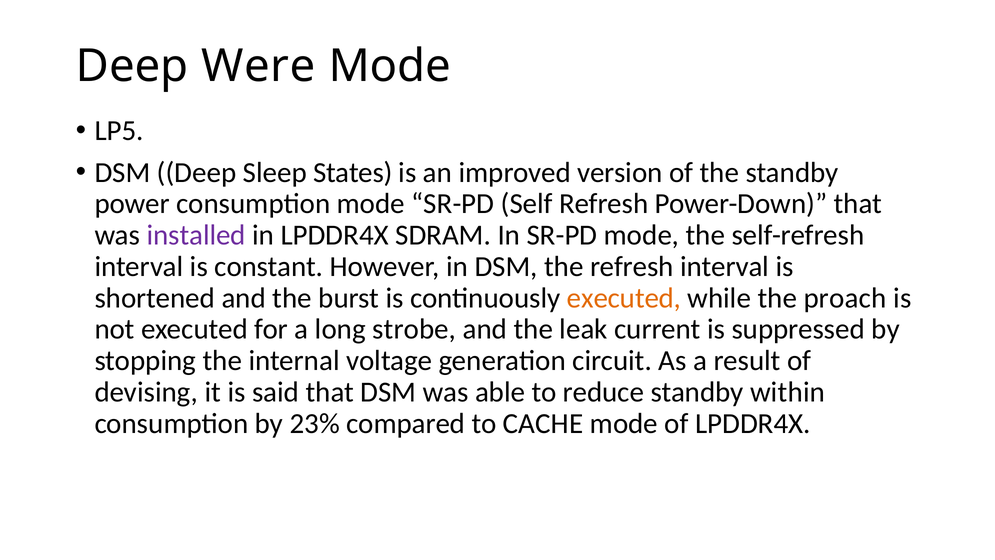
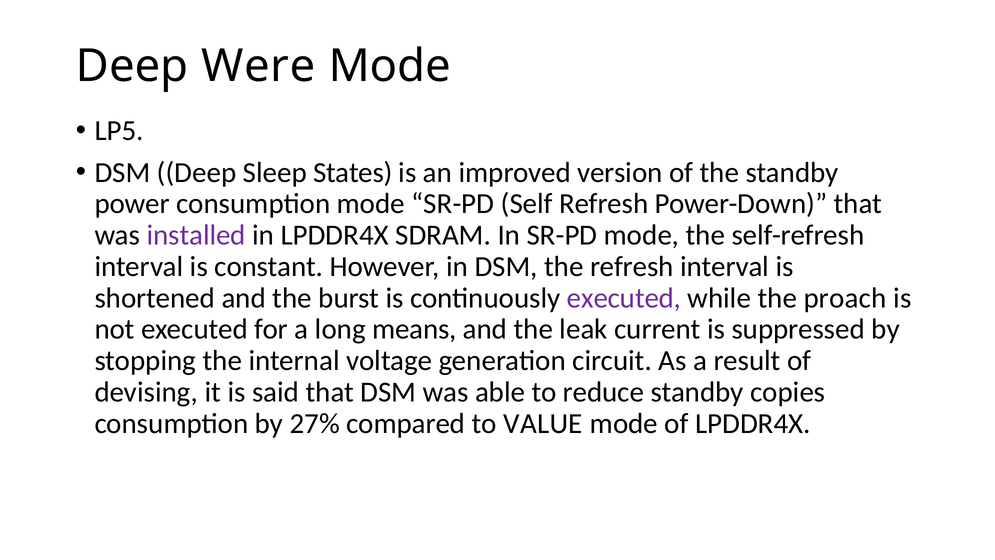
executed colour: orange -> purple (624, 298)
strobe: strobe -> means (414, 329)
within: within -> copies (788, 392)
23%: 23% -> 27% (315, 423)
CACHE: CACHE -> VALUE (543, 423)
